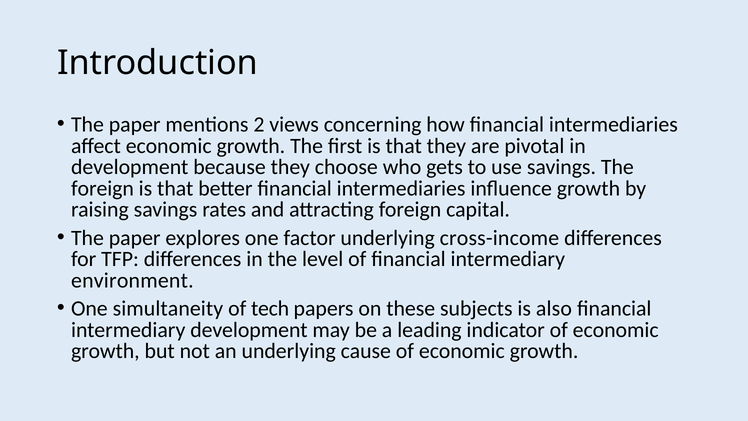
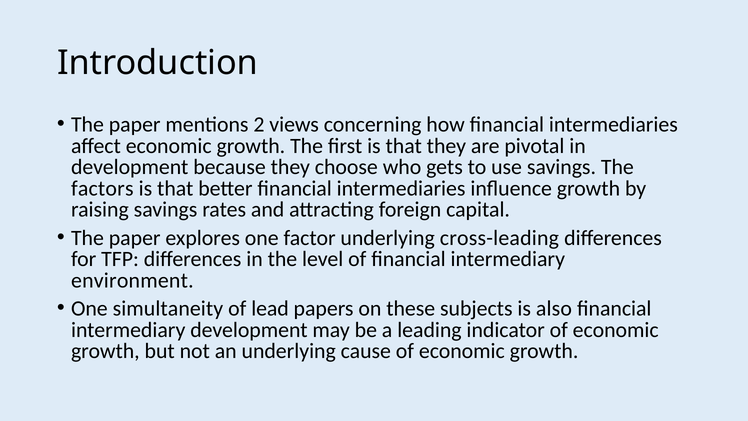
foreign: foreign -> factors (102, 188)
cross-income: cross-income -> cross-leading (499, 238)
tech: tech -> lead (270, 308)
